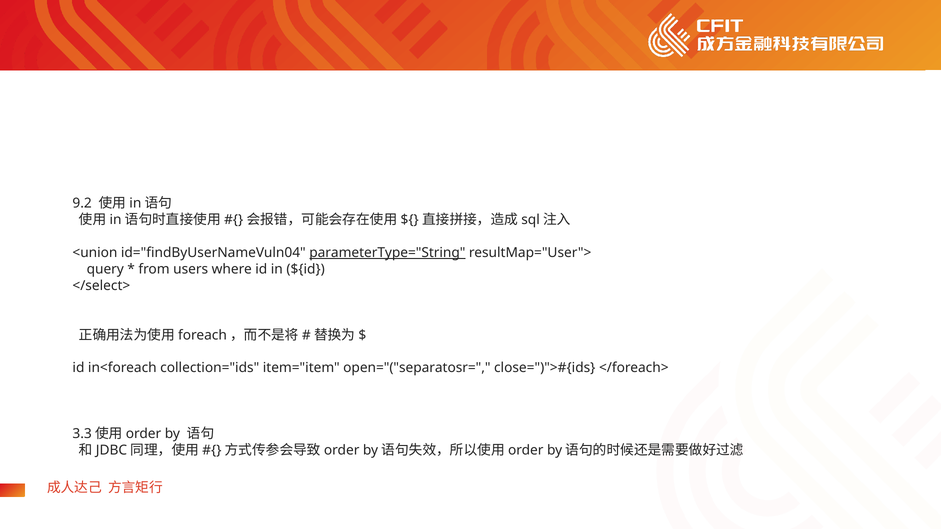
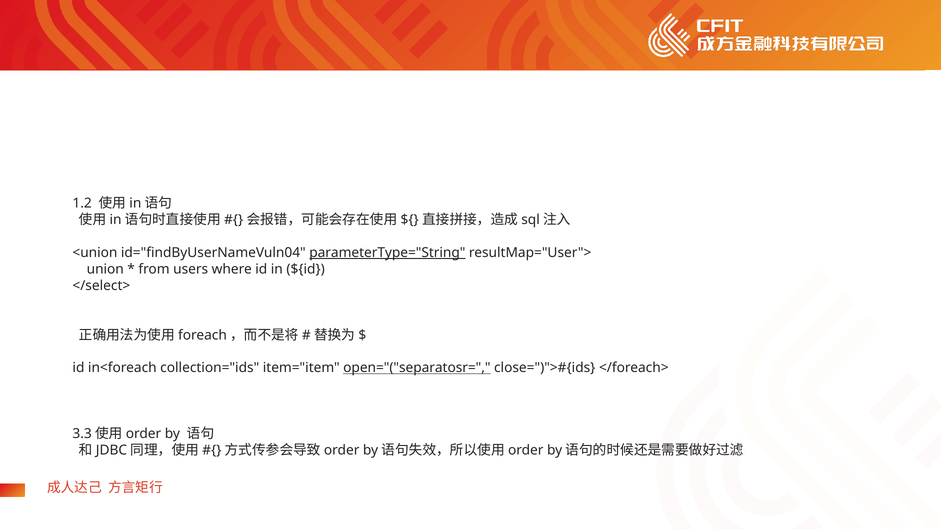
9.2: 9.2 -> 1.2 (82, 203)
query: query -> union (105, 269)
open="("separatosr= underline: none -> present (417, 368)
